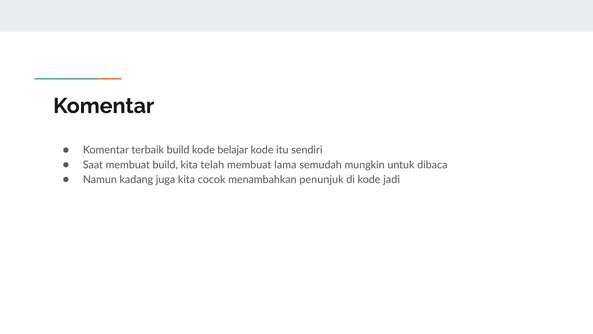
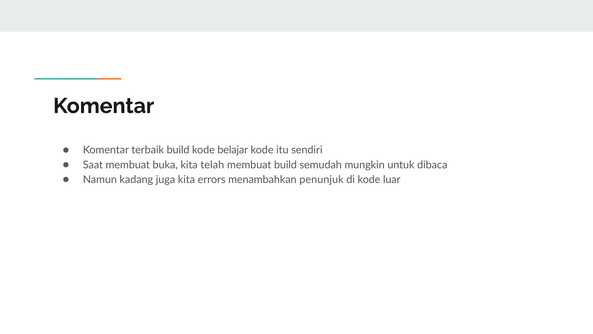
membuat build: build -> buka (165, 165)
membuat lama: lama -> build (285, 165)
cocok: cocok -> errors (212, 179)
jadi: jadi -> luar (392, 179)
